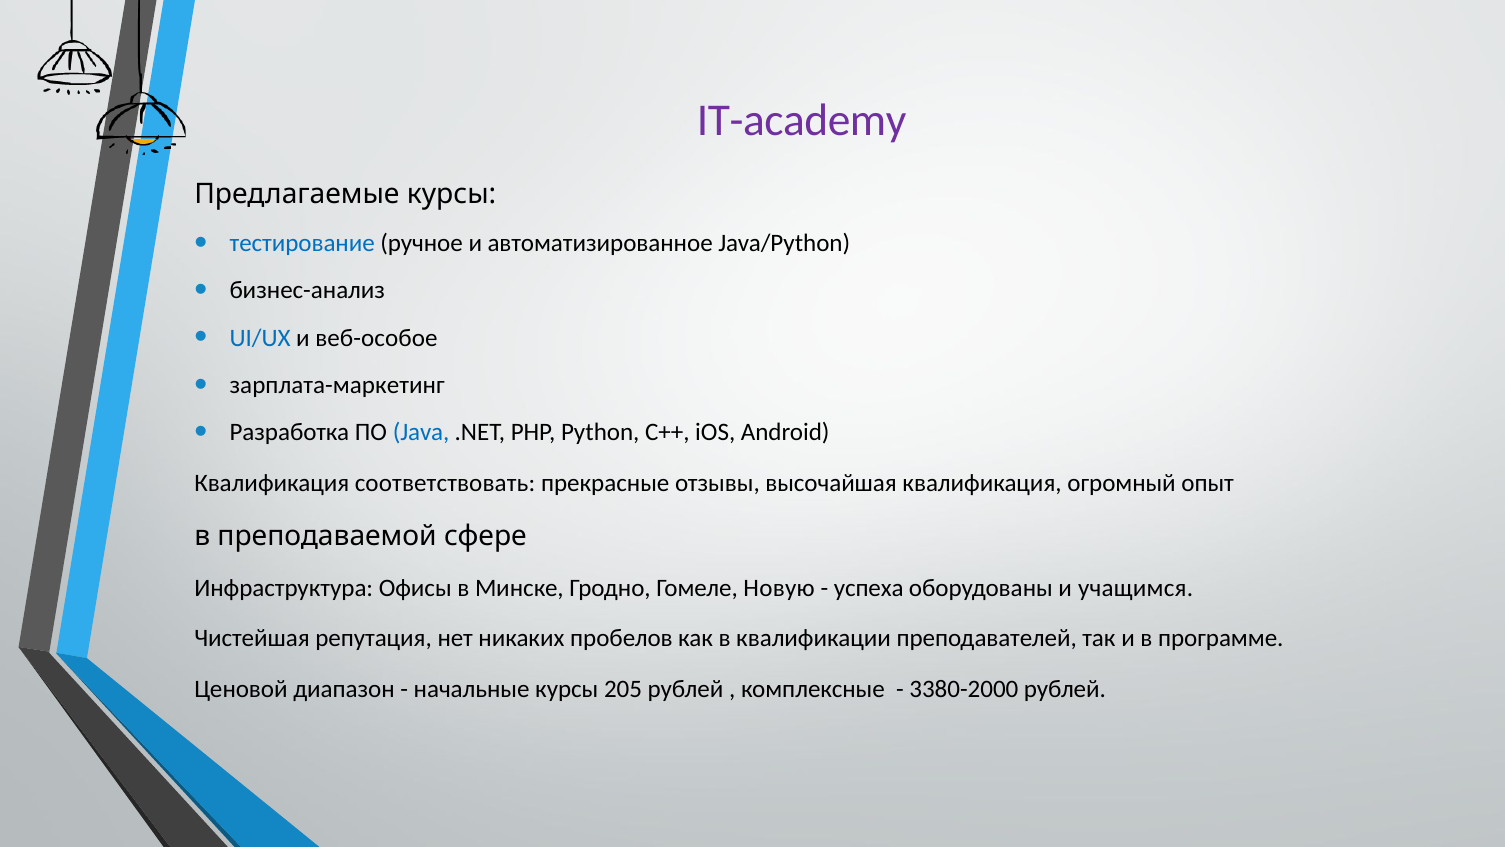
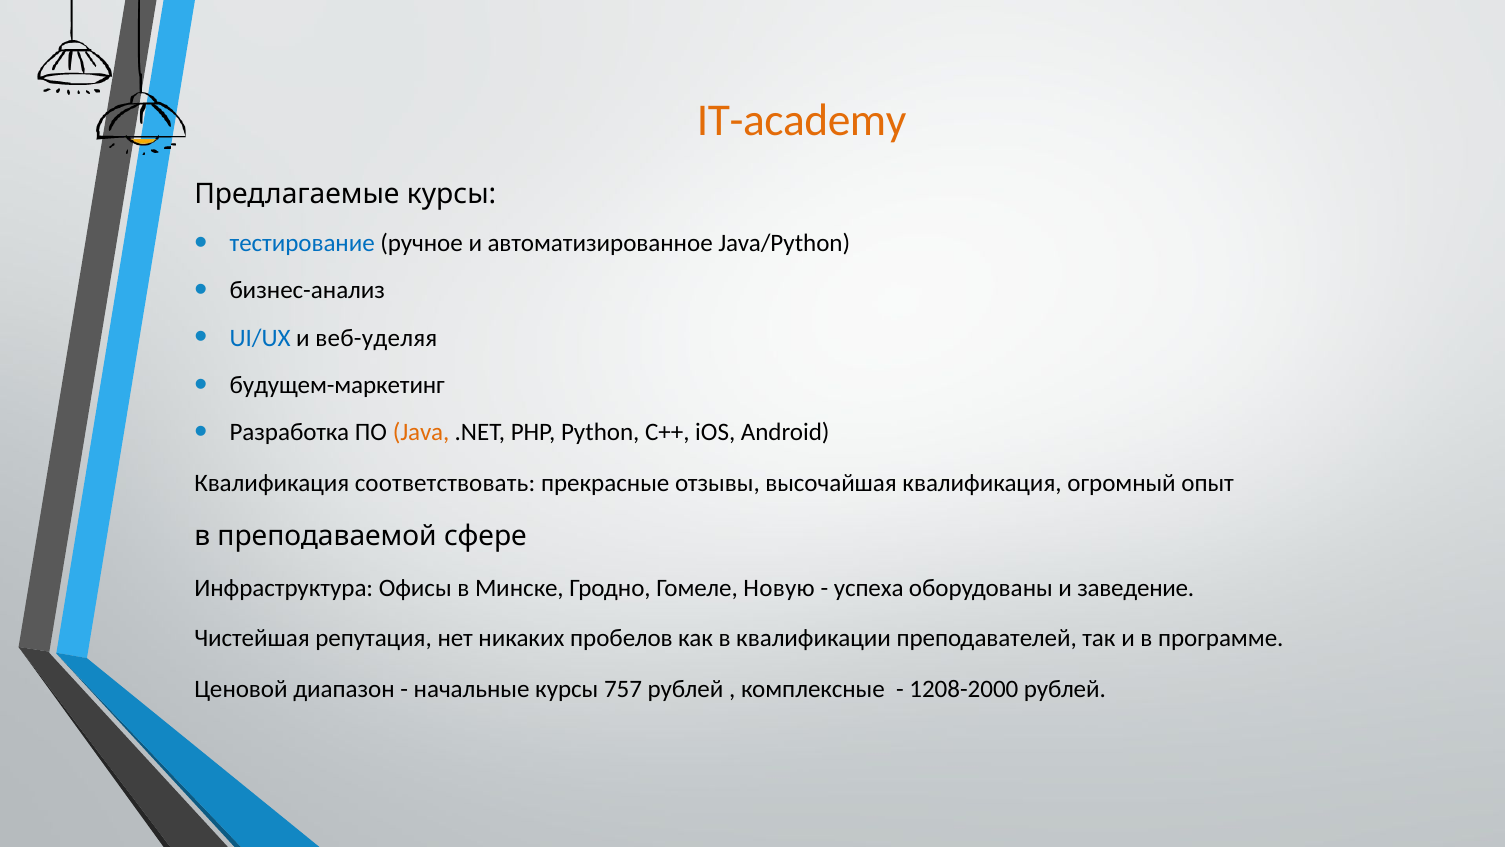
IT-academy colour: purple -> orange (802, 121)
веб-особое: веб-особое -> веб-уделяя (376, 338)
зарплата-маркетинг: зарплата-маркетинг -> будущем-маркетинг (337, 385)
Java colour: blue -> orange (421, 432)
учащимся: учащимся -> заведение (1136, 588)
205: 205 -> 757 (623, 689)
3380-2000: 3380-2000 -> 1208-2000 (964, 689)
